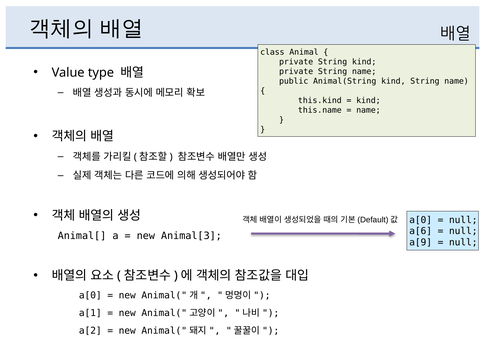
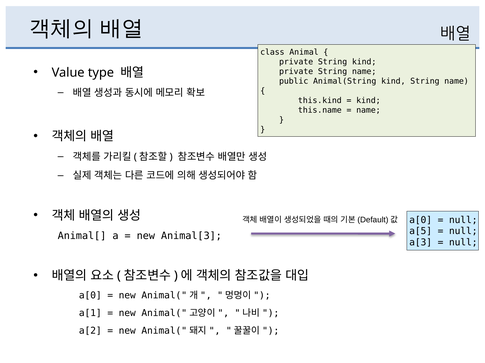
a[6: a[6 -> a[5 (421, 232)
a[9: a[9 -> a[3 (421, 243)
